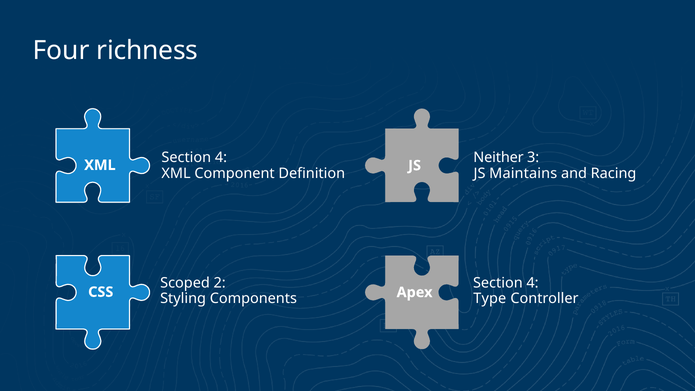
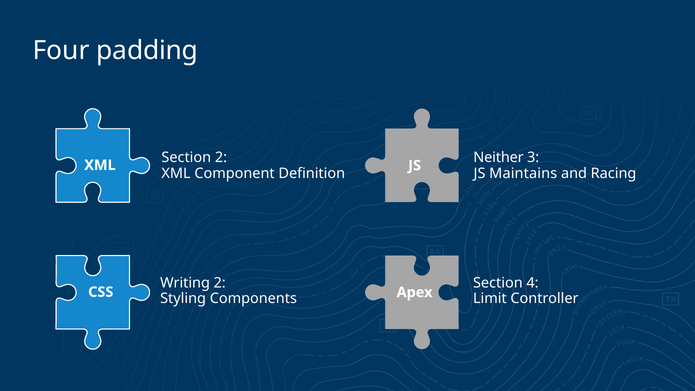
richness: richness -> padding (147, 50)
4: 4 -> 2 (221, 158)
Scoped: Scoped -> Writing (185, 283)
Type: Type -> Limit (490, 299)
